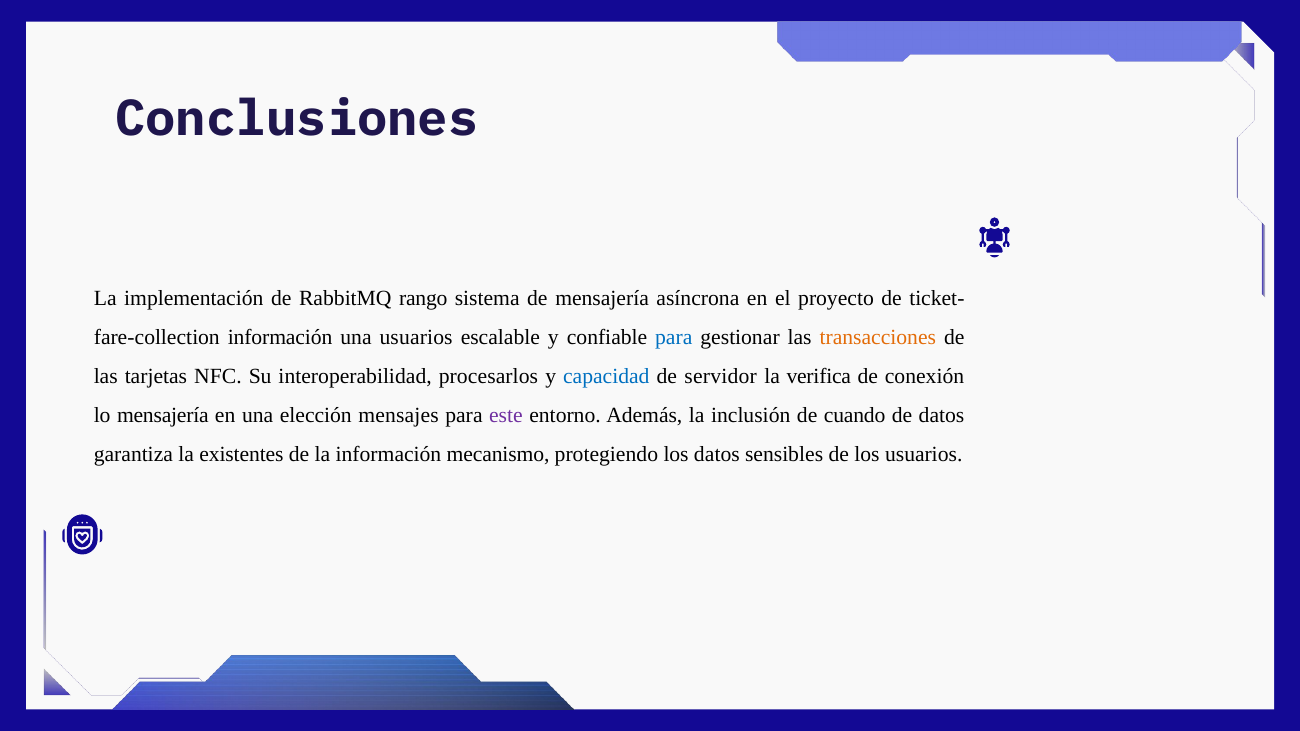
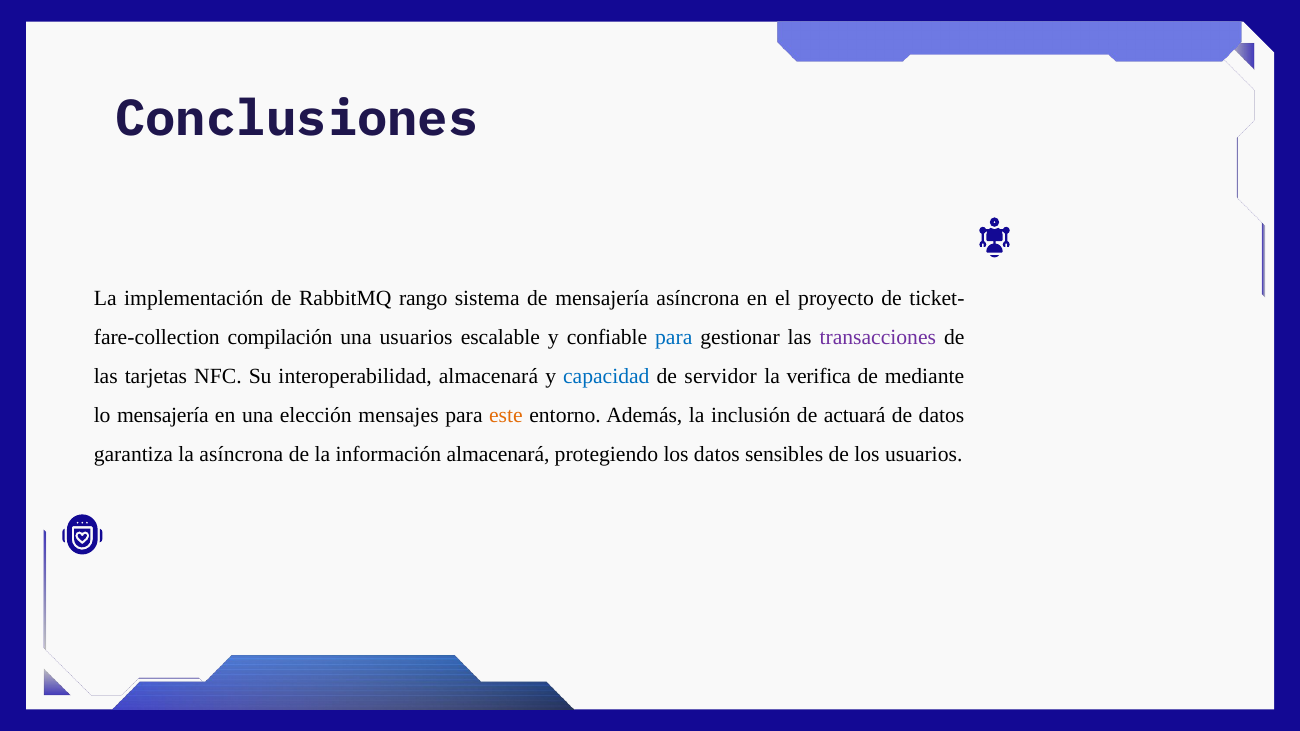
información: información -> compilación (280, 337)
transacciones colour: orange -> purple (878, 337)
interoperabilidad procesarlos: procesarlos -> almacenará (488, 376)
conexión: conexión -> mediante (925, 376)
este colour: purple -> orange (506, 415)
cuando: cuando -> actuará (855, 415)
la existentes: existentes -> asíncrona (241, 454)
información mecanismo: mecanismo -> almacenará (498, 454)
